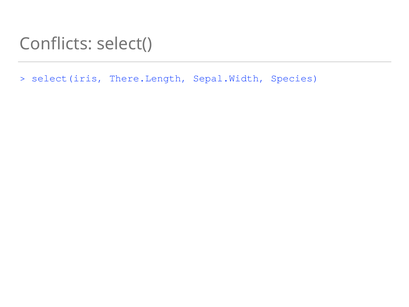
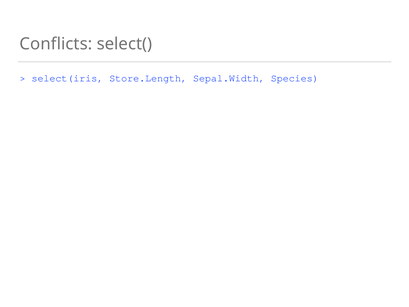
There.Length: There.Length -> Store.Length (148, 78)
